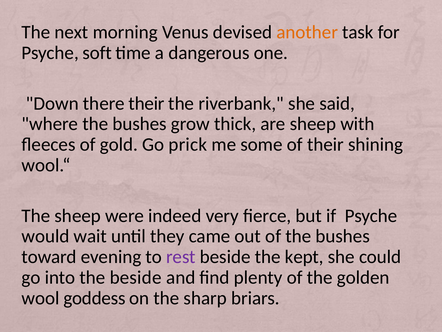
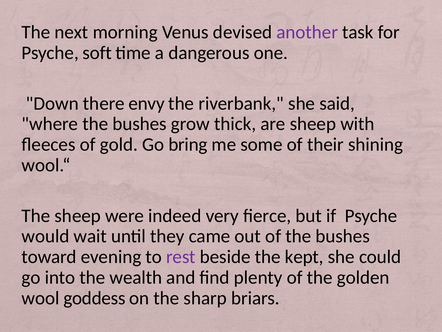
another colour: orange -> purple (307, 32)
there their: their -> envy (147, 103)
prick: prick -> bring (188, 144)
the beside: beside -> wealth (136, 277)
